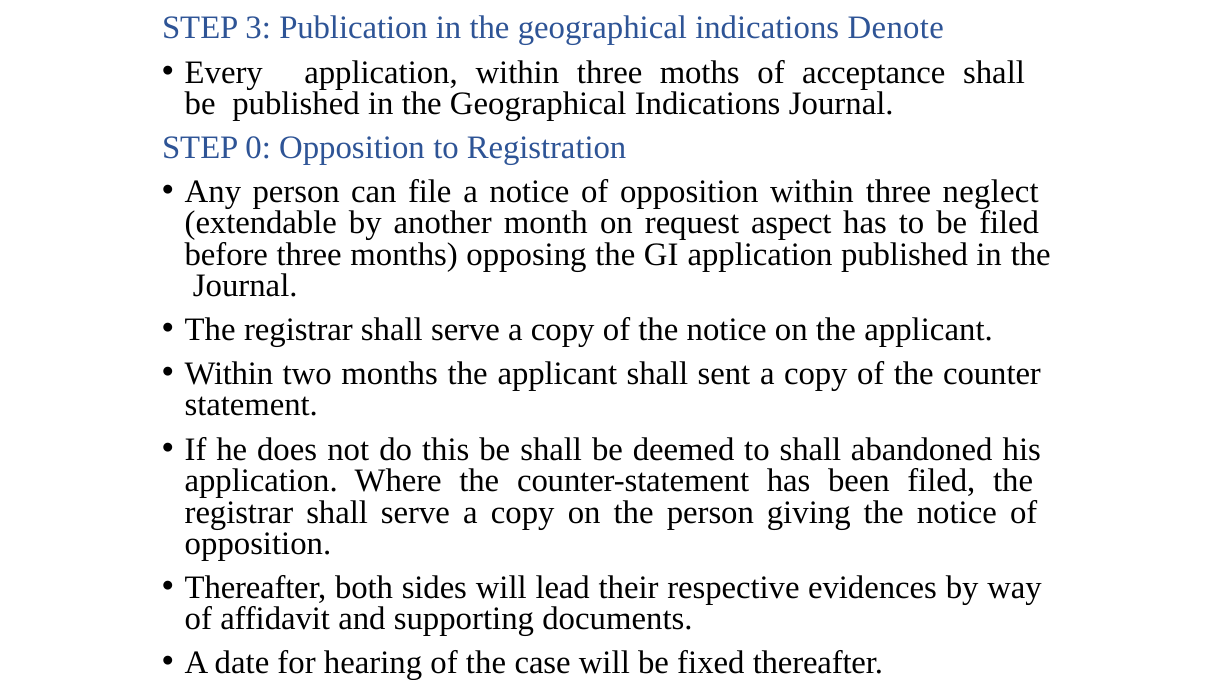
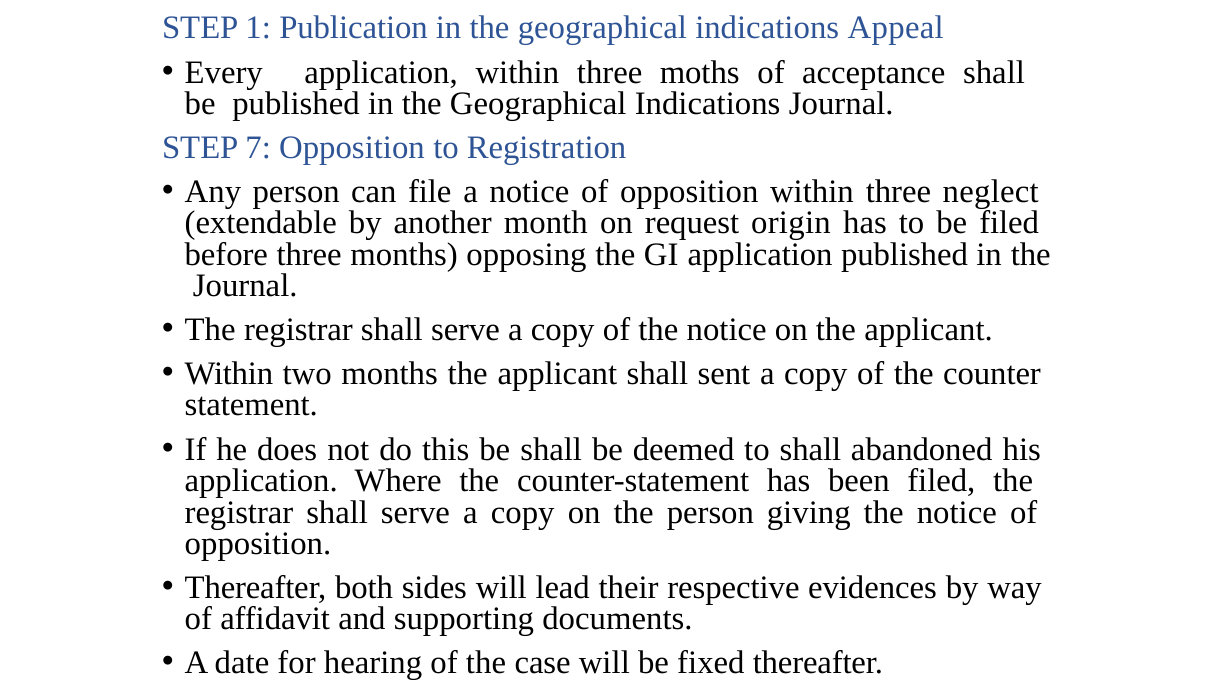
3: 3 -> 1 (258, 28)
Denote: Denote -> Appeal (896, 28)
0: 0 -> 7 (258, 148)
aspect: aspect -> origin (791, 223)
